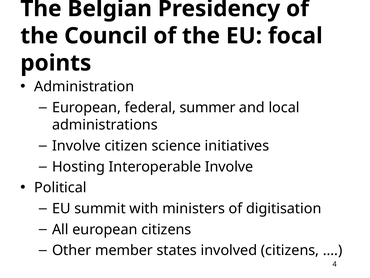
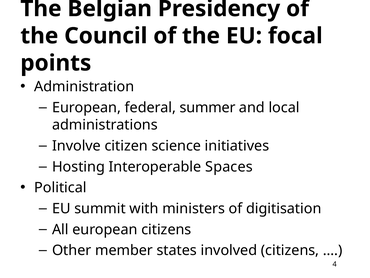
Interoperable Involve: Involve -> Spaces (229, 166)
